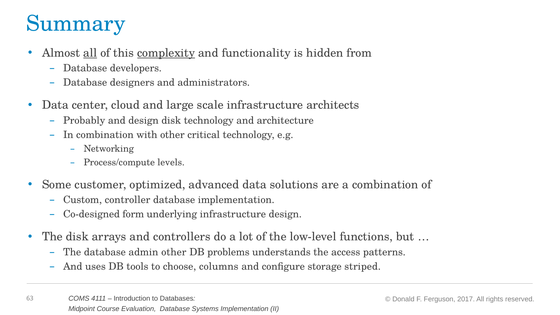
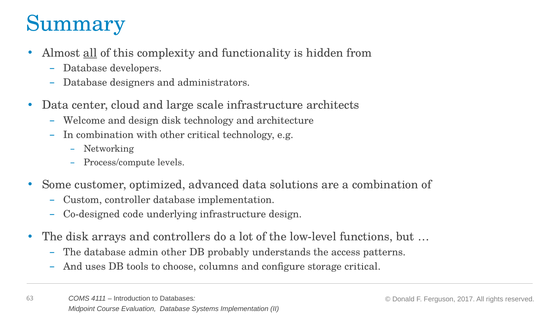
complexity underline: present -> none (166, 53)
Probably: Probably -> Welcome (84, 120)
form: form -> code (133, 214)
problems: problems -> probably (228, 252)
storage striped: striped -> critical (363, 267)
